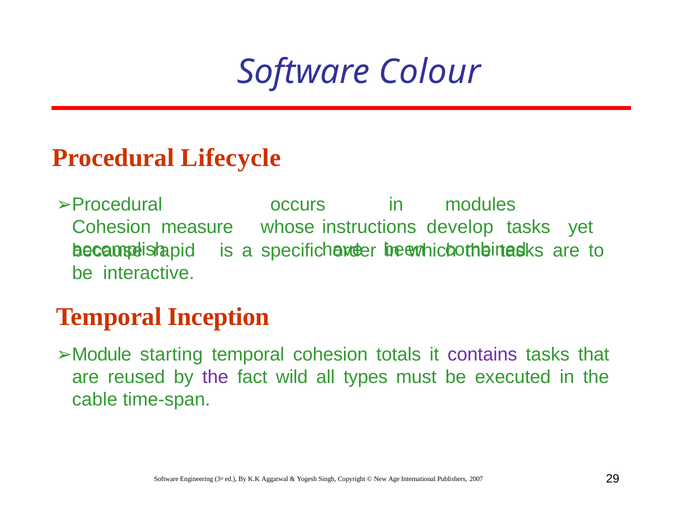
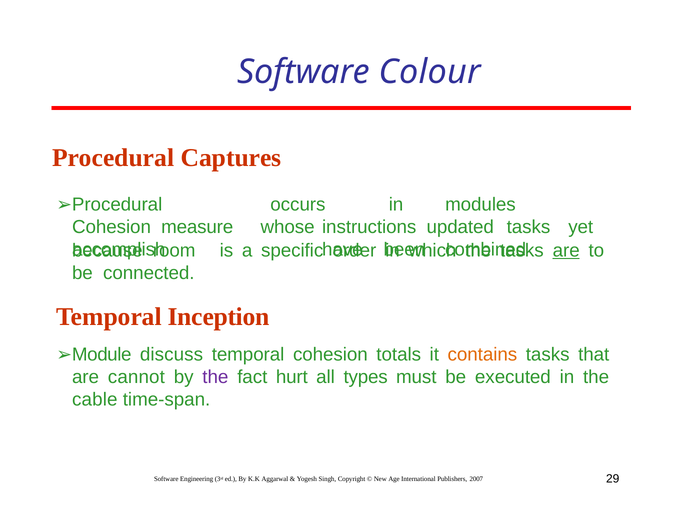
Lifecycle: Lifecycle -> Captures (231, 158)
develop: develop -> updated (460, 227)
rapid: rapid -> room (174, 251)
are underline: none -> present (566, 251)
interactive: interactive -> connected (149, 273)
starting: starting -> discuss (171, 355)
contains colour: purple -> orange (482, 355)
reused: reused -> cannot (136, 377)
wild: wild -> hurt (292, 377)
